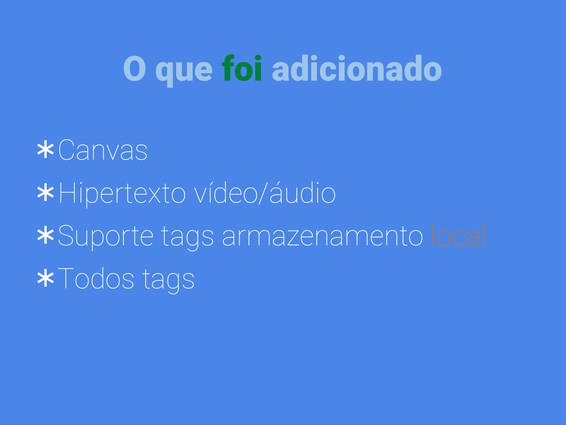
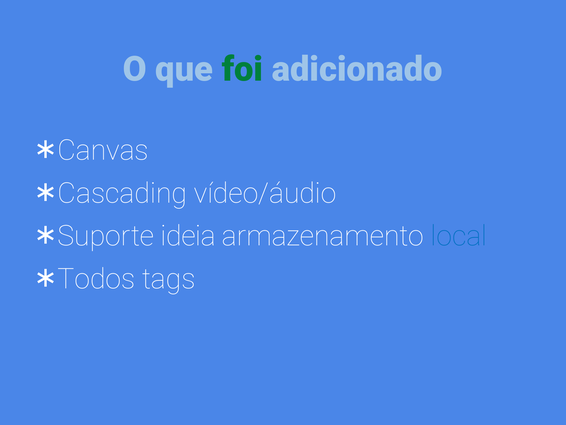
Hipertexto: Hipertexto -> Cascading (122, 193)
Suporte tags: tags -> ideia (188, 236)
local colour: orange -> blue (459, 236)
